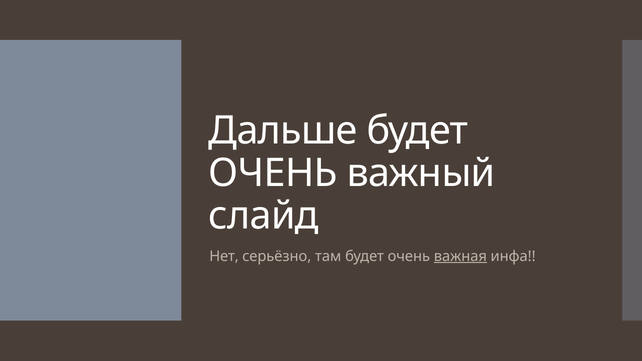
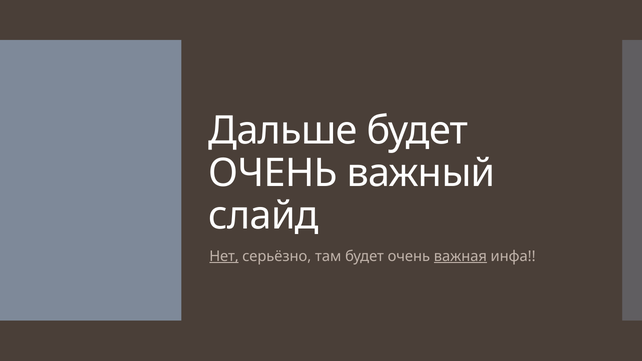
Нет underline: none -> present (224, 256)
